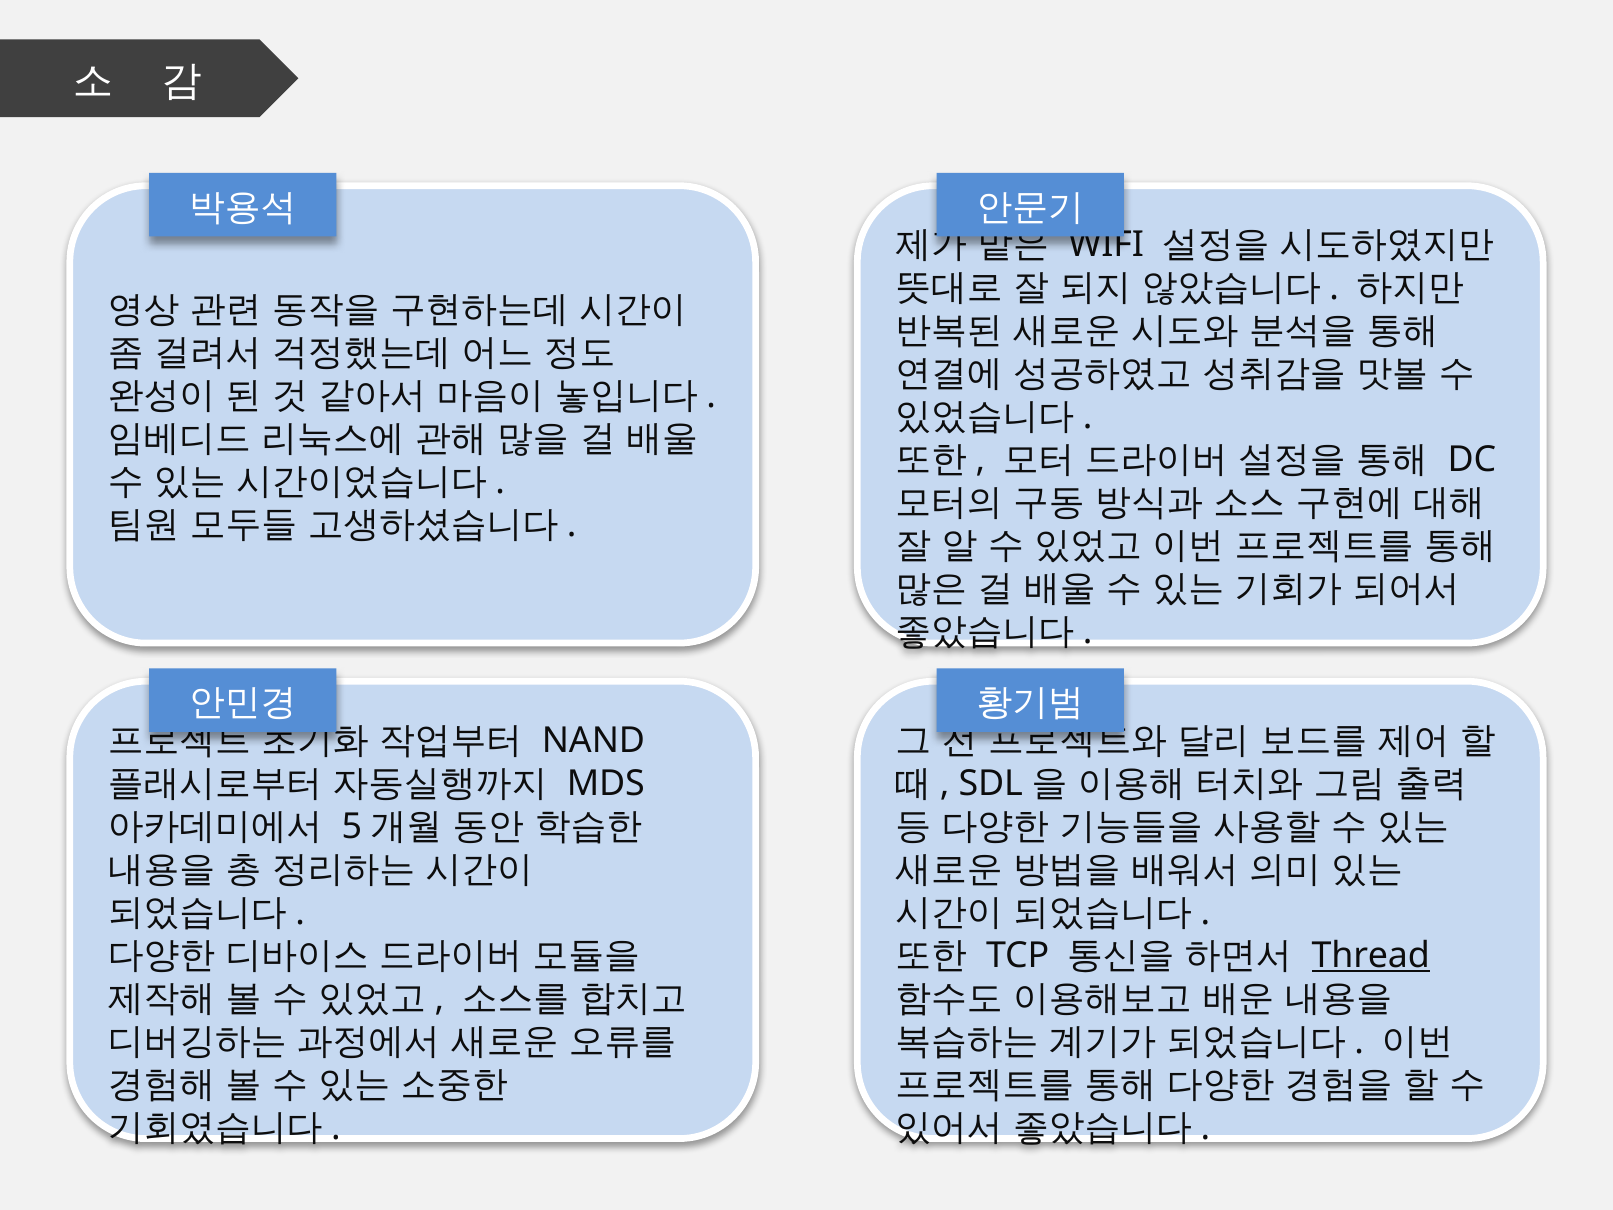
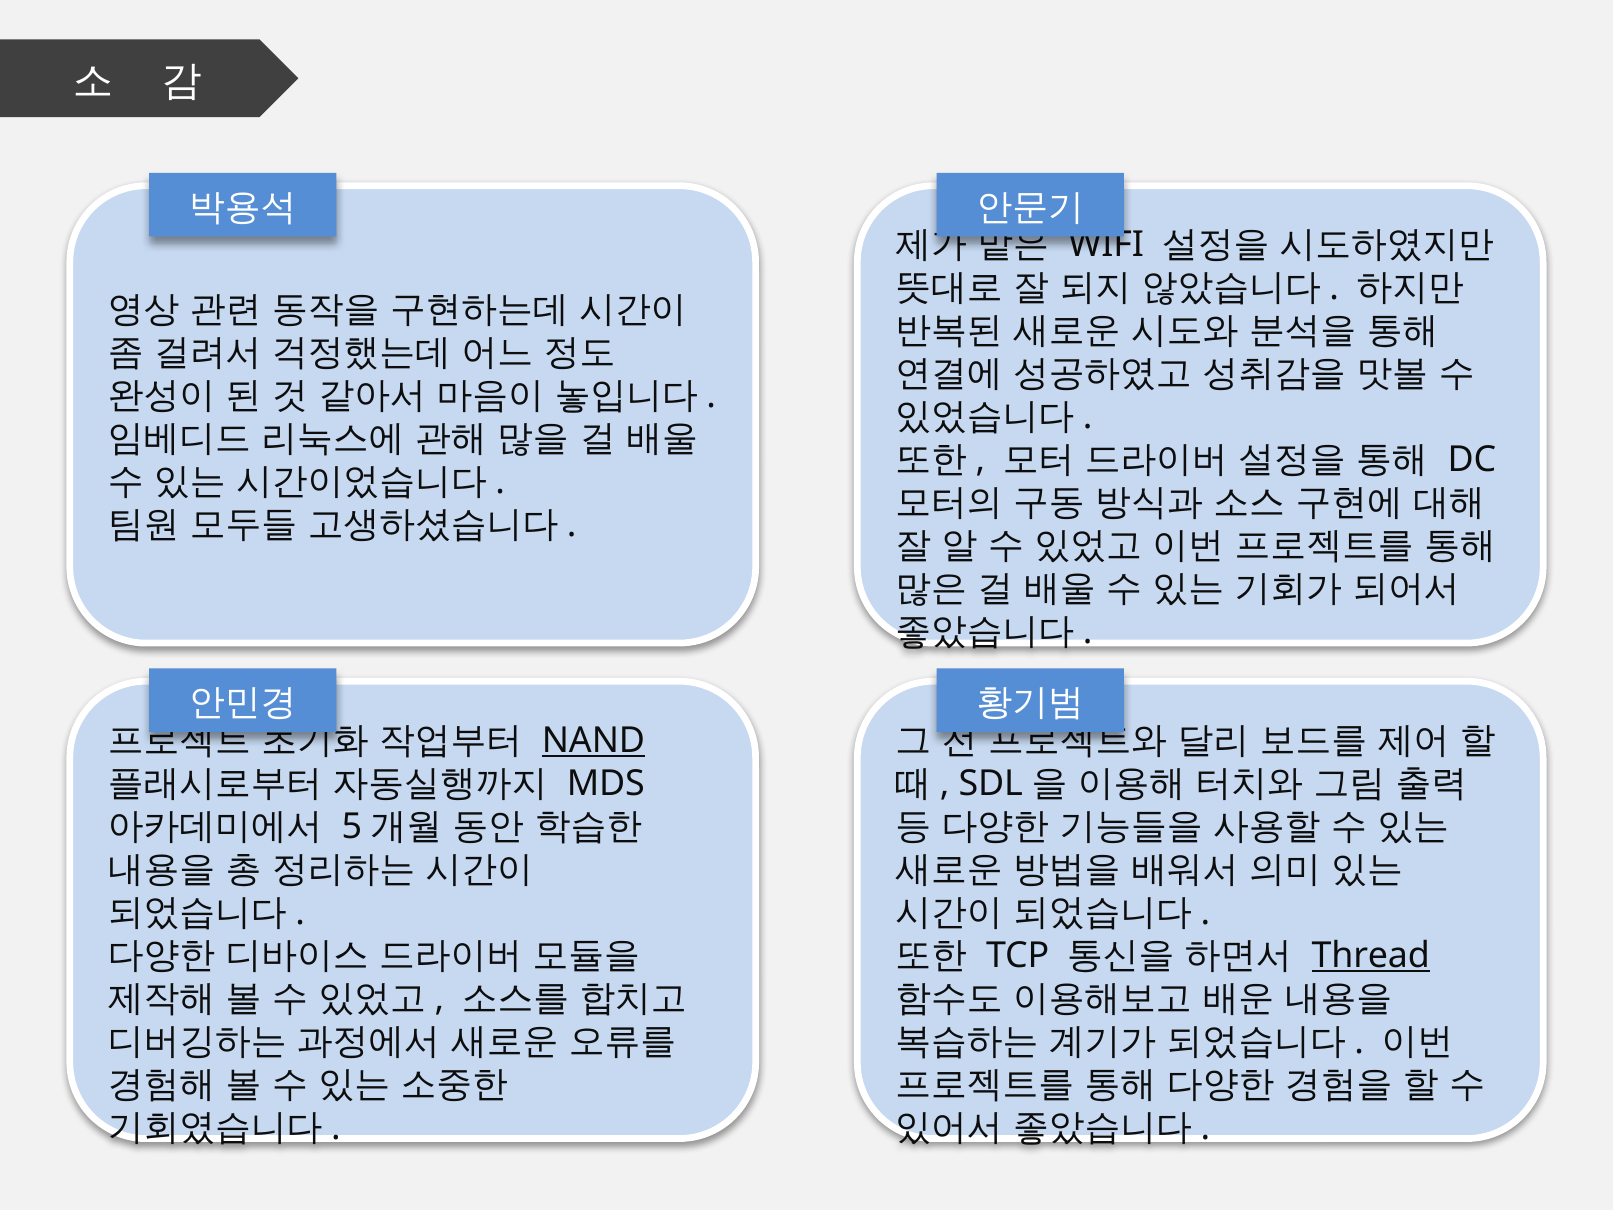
NAND underline: none -> present (593, 740)
